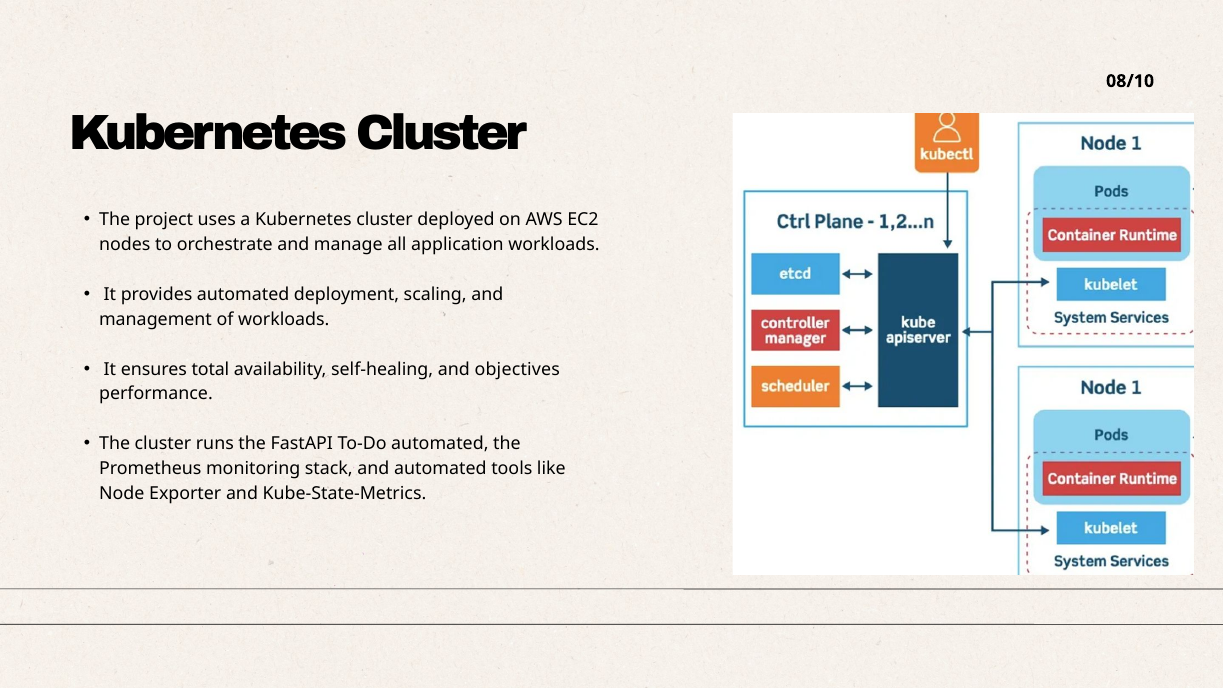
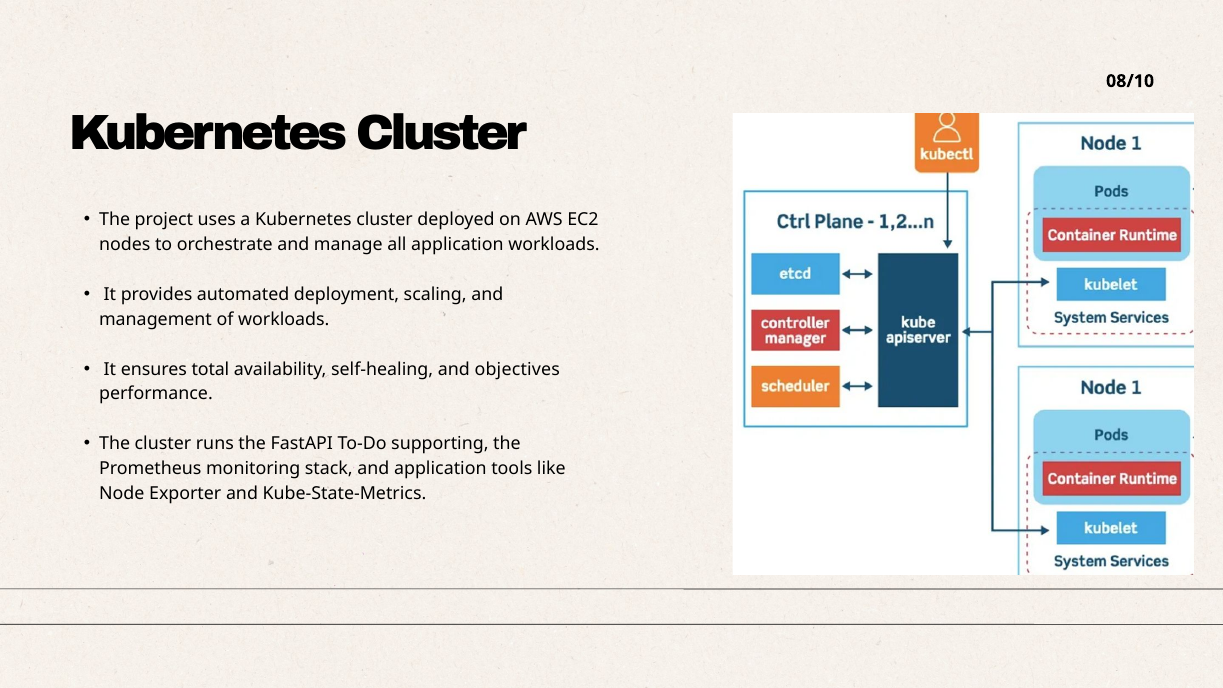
To-Do automated: automated -> supporting (440, 444)
and automated: automated -> application (440, 469)
